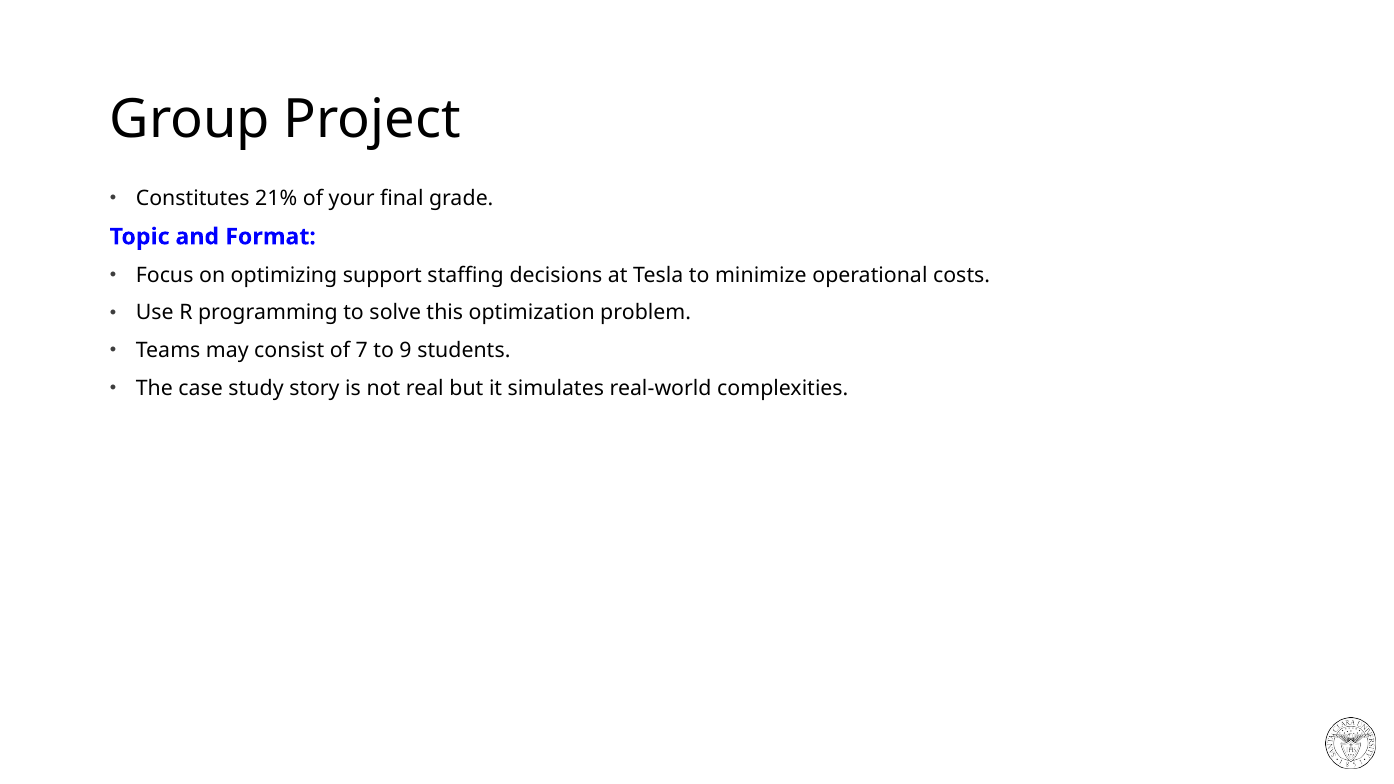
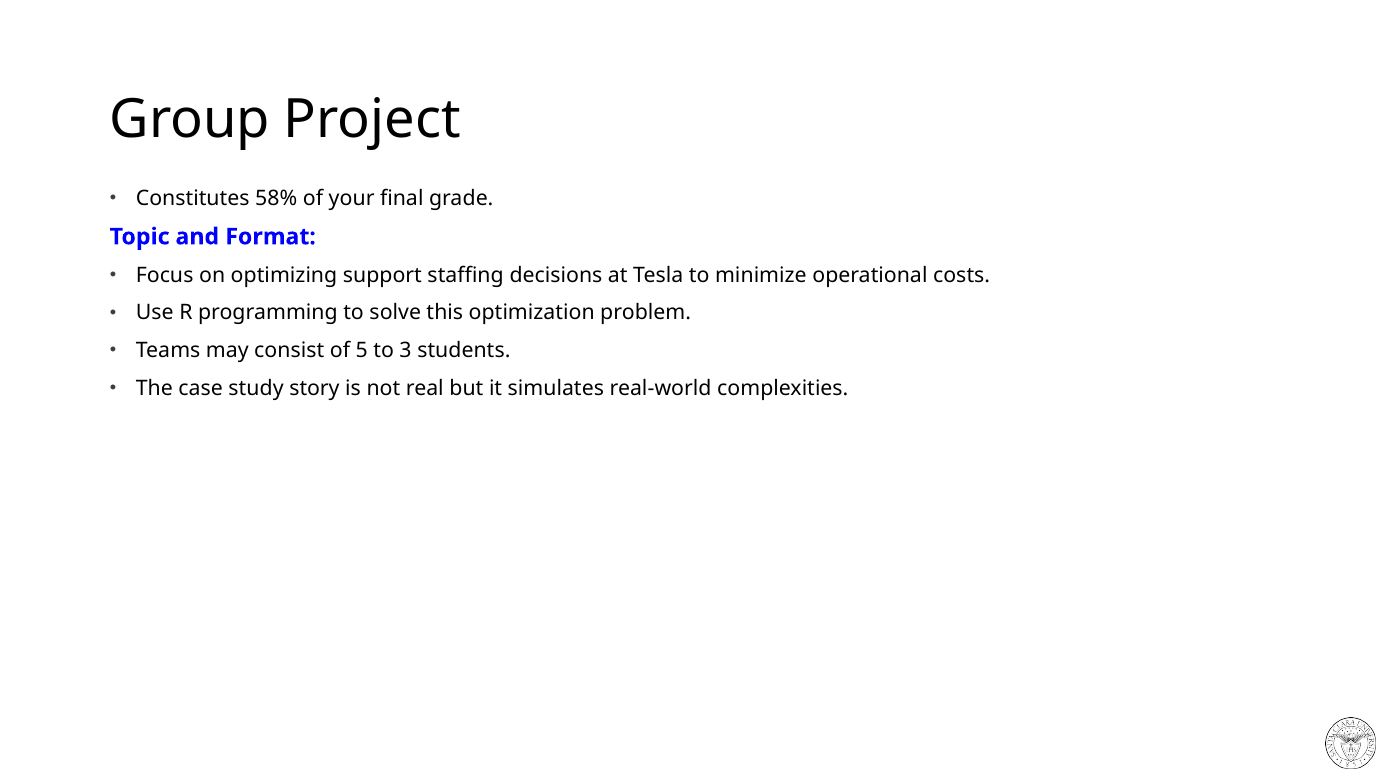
21%: 21% -> 58% (276, 198)
7: 7 -> 5 (362, 351)
9: 9 -> 3 (406, 351)
